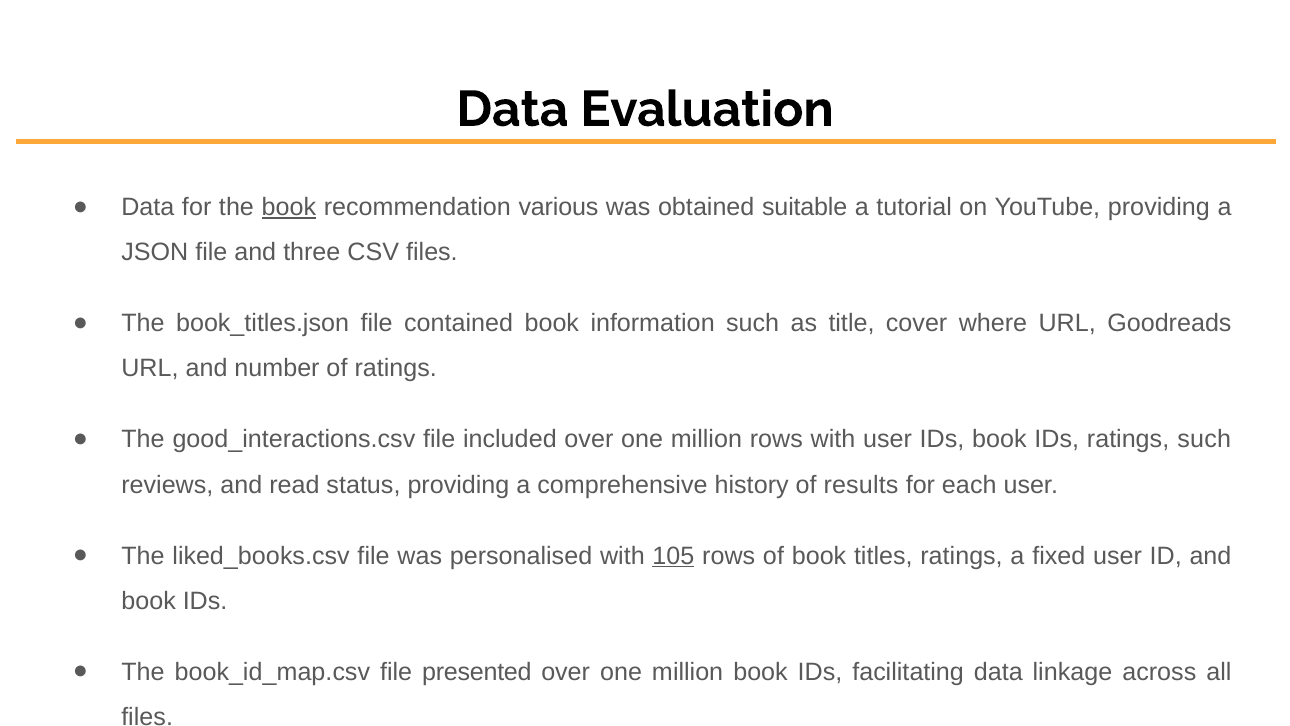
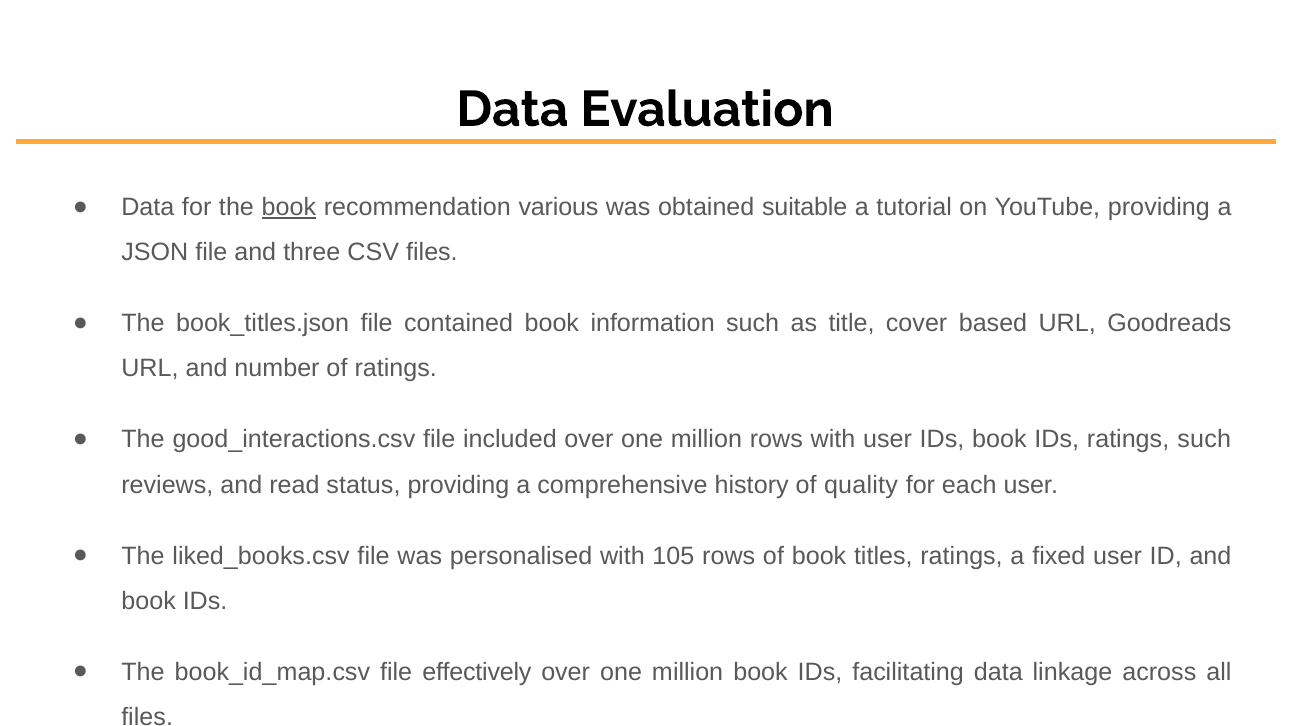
where: where -> based (993, 323)
results: results -> quality (861, 485)
105 underline: present -> none (673, 555)
presented: presented -> effectively (477, 672)
